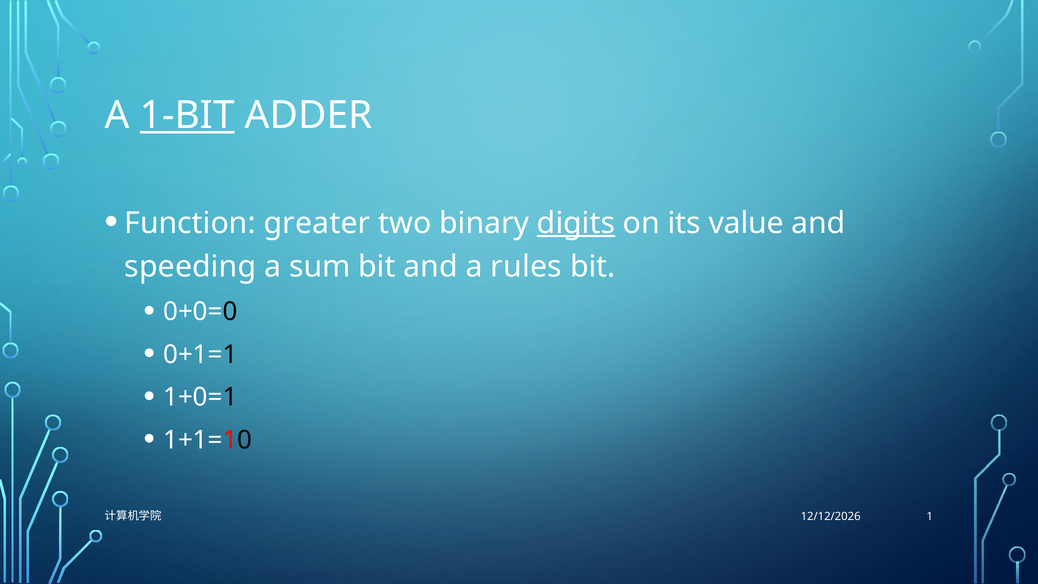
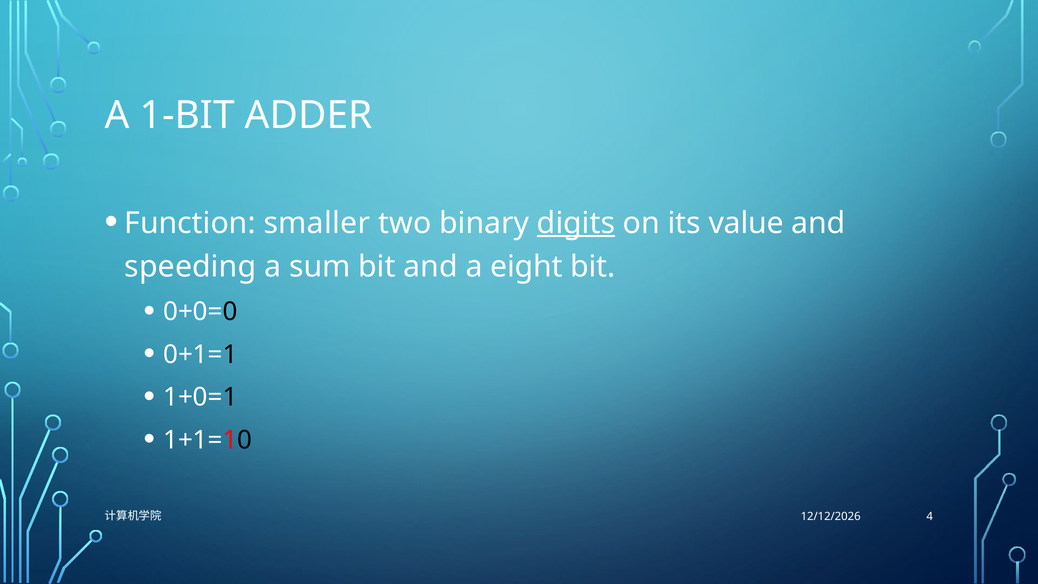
1-BIT underline: present -> none (187, 115)
greater: greater -> smaller (317, 223)
rules: rules -> eight (526, 267)
1: 1 -> 4 (930, 516)
